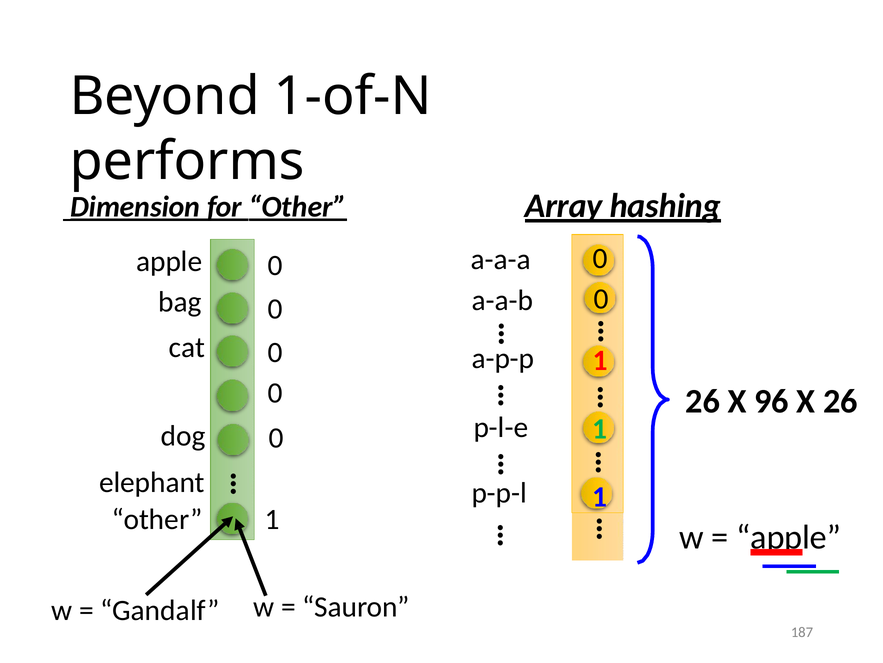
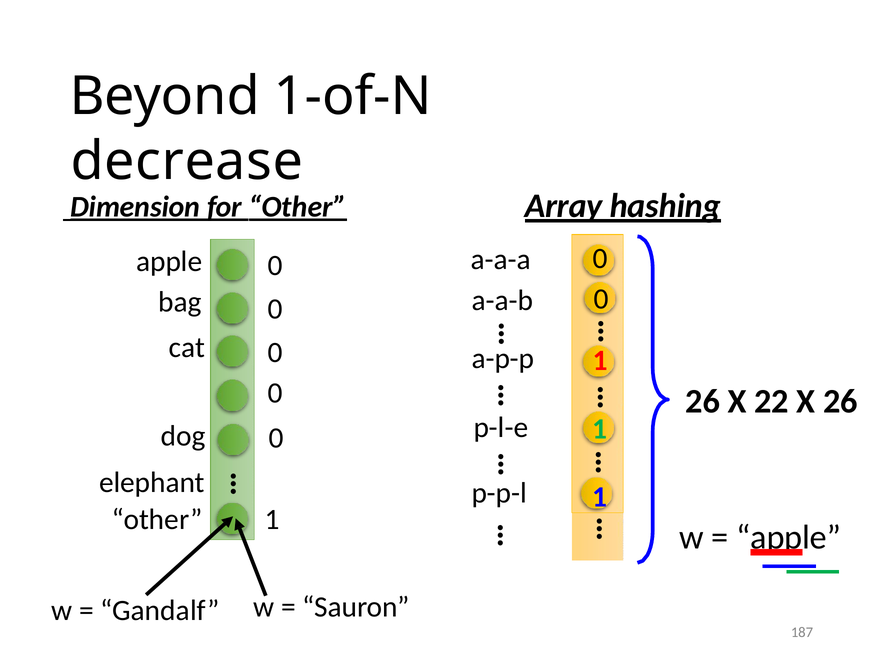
performs: performs -> decrease (187, 161)
96: 96 -> 22 (771, 401)
